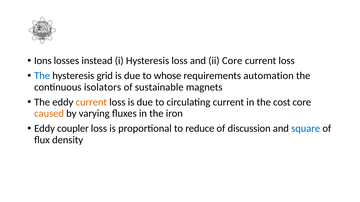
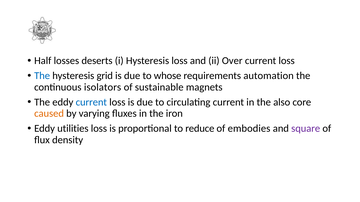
Ions: Ions -> Half (43, 61)
instead: instead -> deserts (97, 61)
ii Core: Core -> Over (232, 61)
current colour: orange -> blue (91, 102)
cost: cost -> also (282, 102)
coupler: coupler -> utilities (73, 129)
discussion: discussion -> embodies (249, 129)
square colour: blue -> purple (306, 129)
